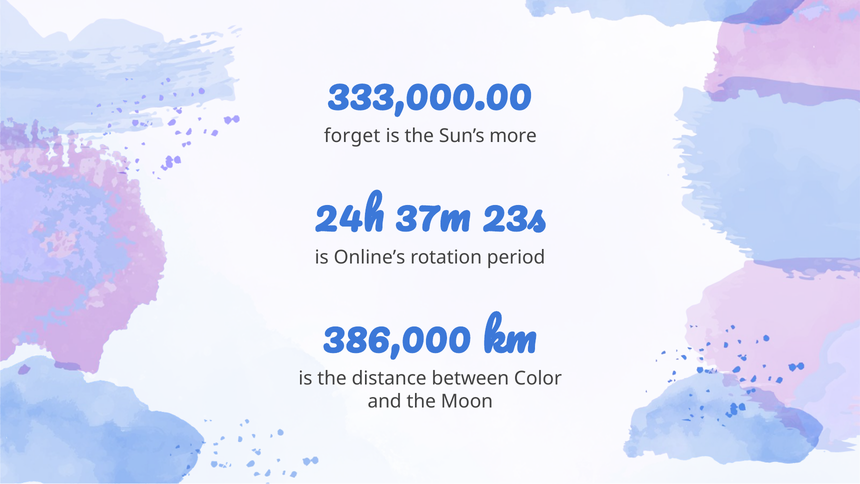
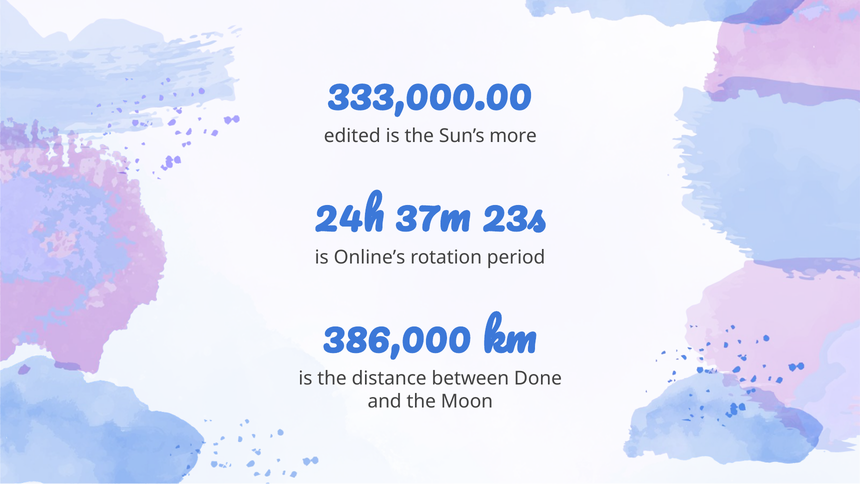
forget: forget -> edited (352, 136)
Color: Color -> Done (538, 378)
